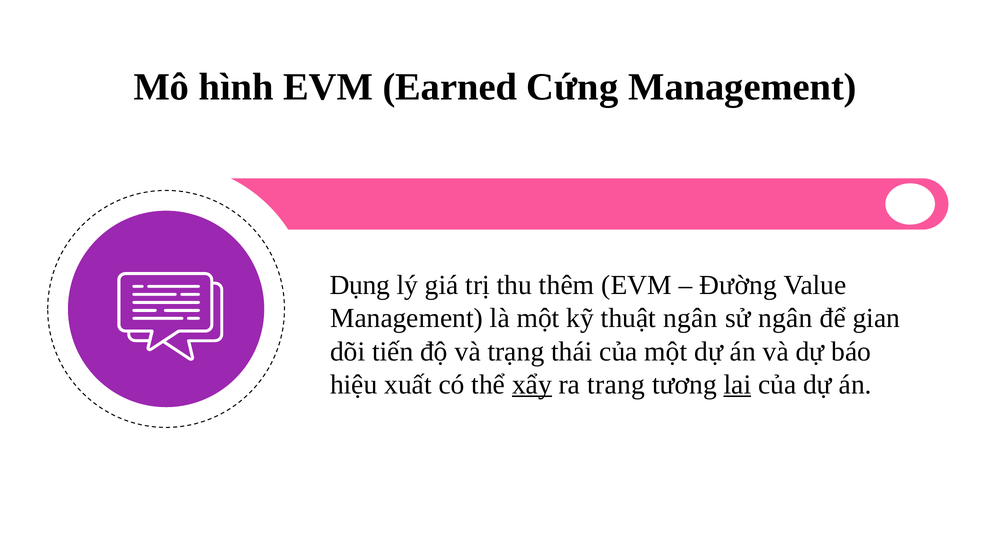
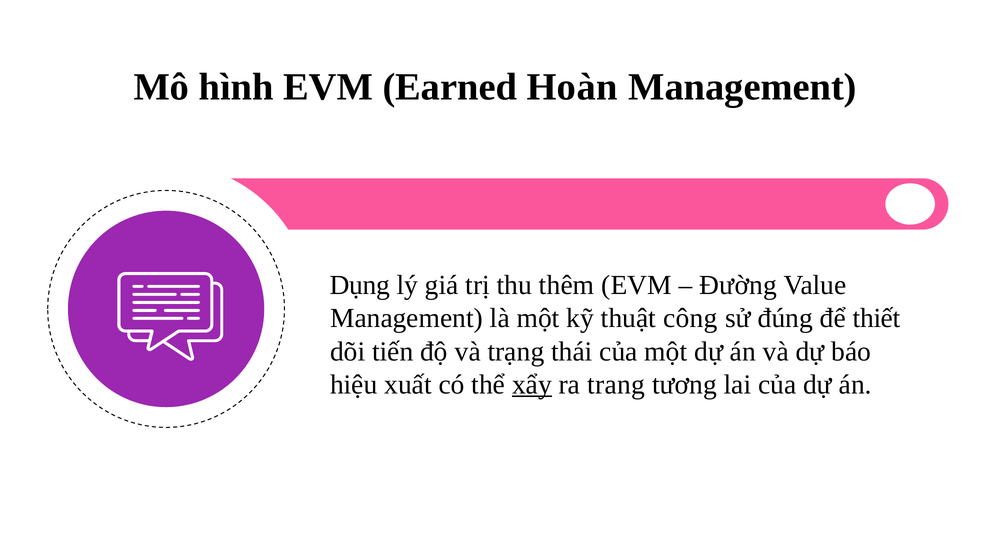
Cứng: Cứng -> Hoàn (572, 87)
thuật ngân: ngân -> công (690, 318)
sử ngân: ngân -> đúng (785, 318)
gian: gian -> thiết (877, 318)
lai underline: present -> none (737, 384)
